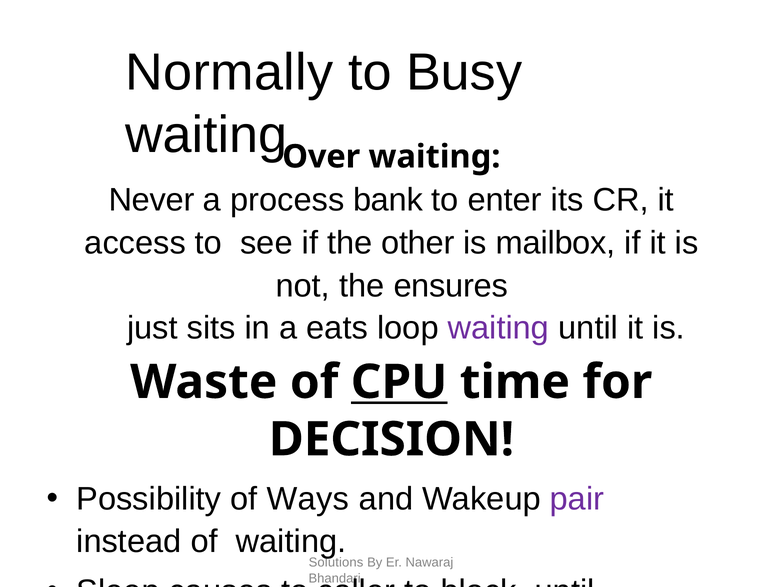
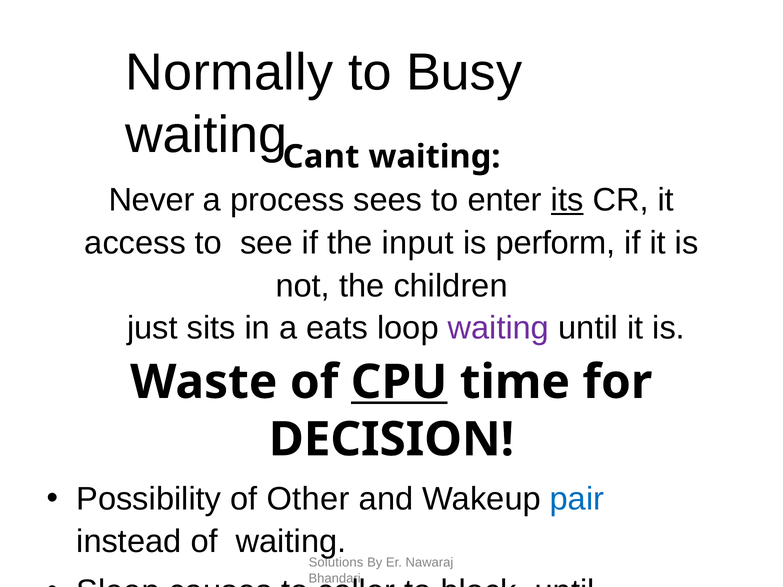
Over: Over -> Cant (321, 157)
bank: bank -> sees (388, 200)
its underline: none -> present (567, 200)
other: other -> input (418, 243)
mailbox: mailbox -> perform (556, 243)
ensures: ensures -> children (451, 286)
Ways: Ways -> Other (308, 499)
pair colour: purple -> blue (577, 499)
